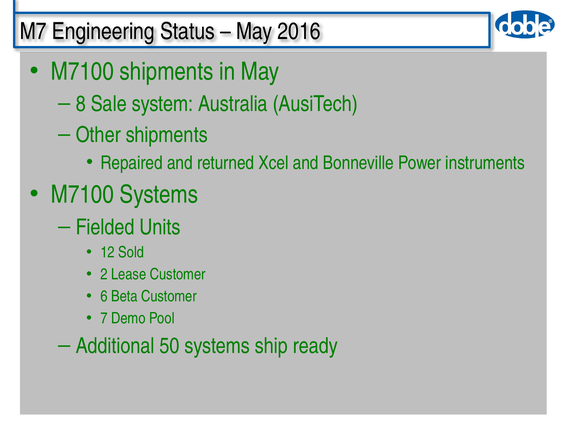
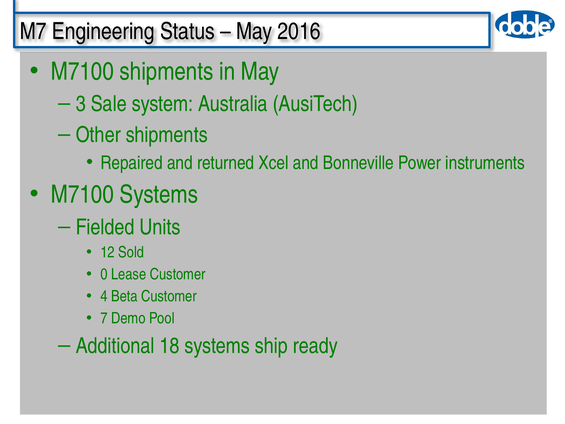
8: 8 -> 3 (81, 104)
2: 2 -> 0 (104, 274)
6: 6 -> 4 (104, 296)
50: 50 -> 18 (169, 346)
